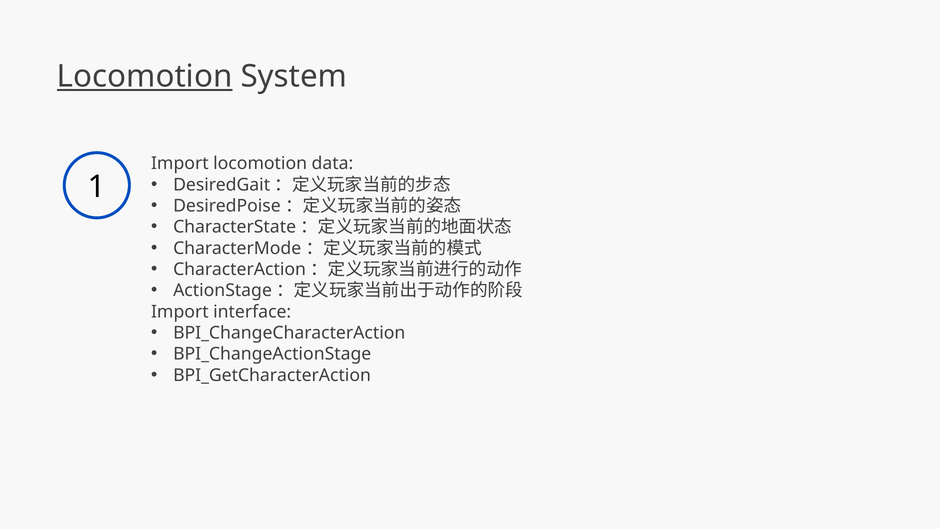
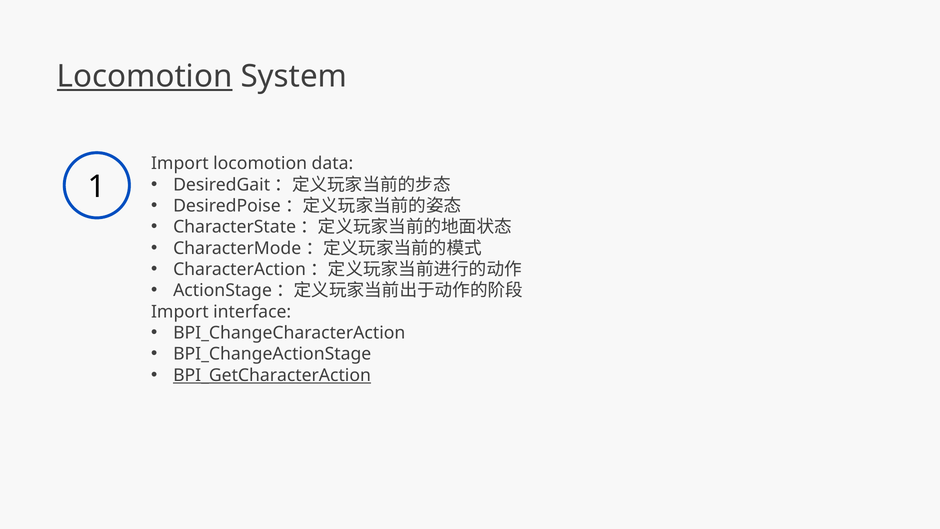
BPI_GetCharacterAction underline: none -> present (272, 375)
